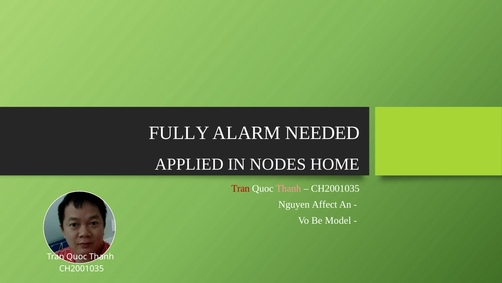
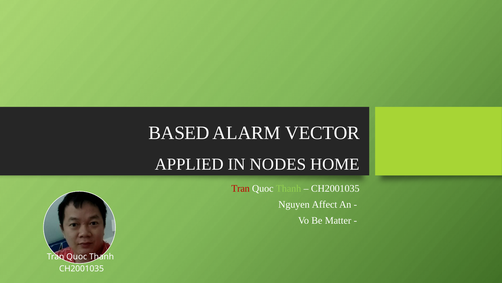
FULLY: FULLY -> BASED (179, 133)
NEEDED: NEEDED -> VECTOR (322, 133)
Thanh colour: pink -> light green (288, 188)
Model: Model -> Matter (338, 220)
